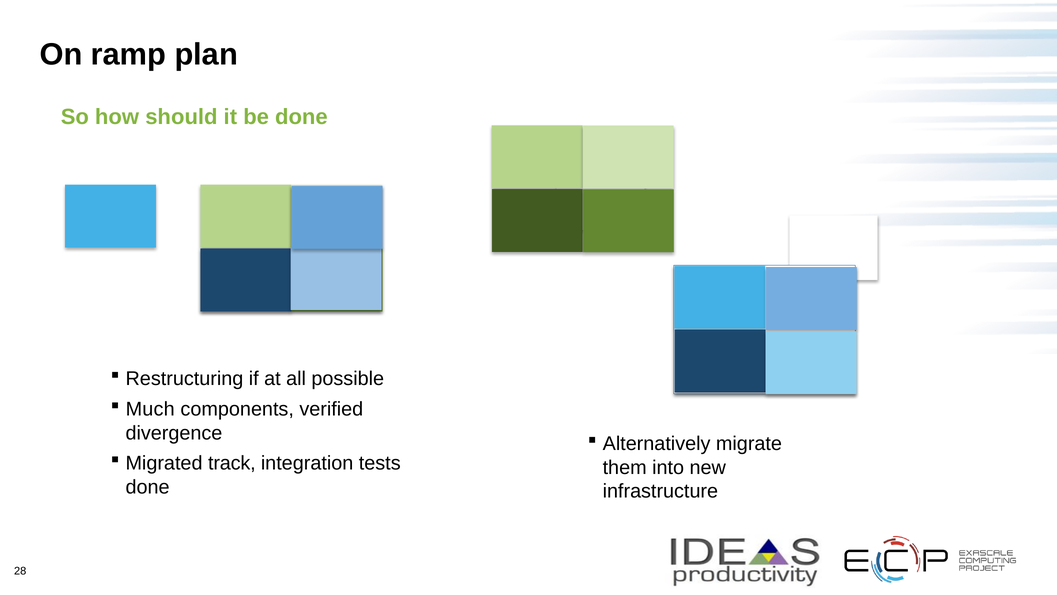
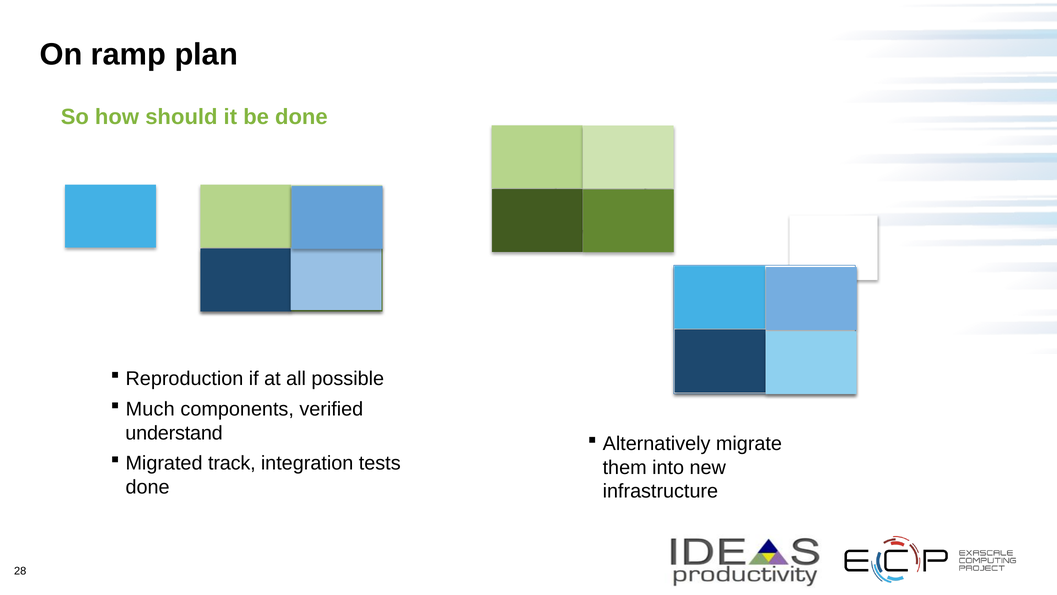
Restructuring: Restructuring -> Reproduction (184, 379)
divergence: divergence -> understand (174, 433)
